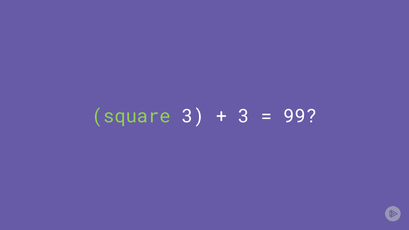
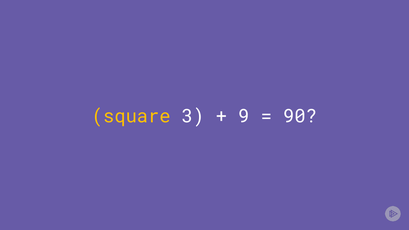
square colour: light green -> yellow (131, 116)
3: 3 -> 9 (244, 116)
99: 99 -> 90 (300, 116)
